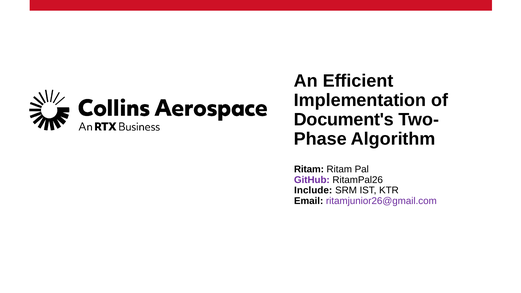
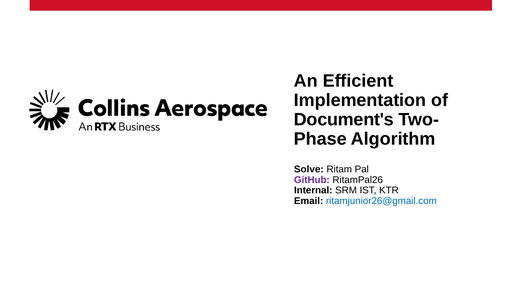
Ritam: Ritam -> Solve (309, 169)
Include: Include -> Internal (313, 190)
ritamjunior26@gmail.com colour: purple -> blue (381, 201)
